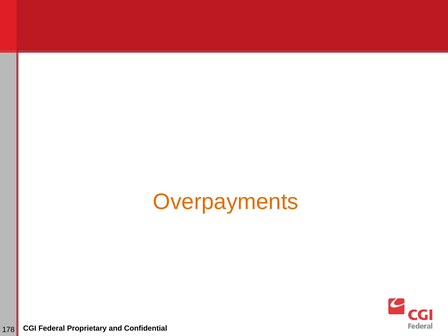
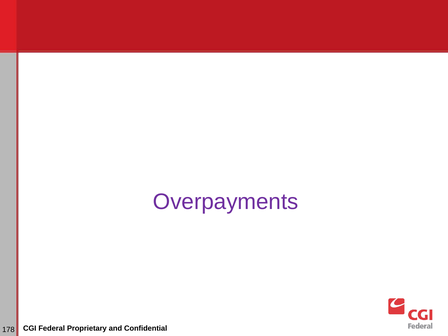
Overpayments colour: orange -> purple (226, 202)
